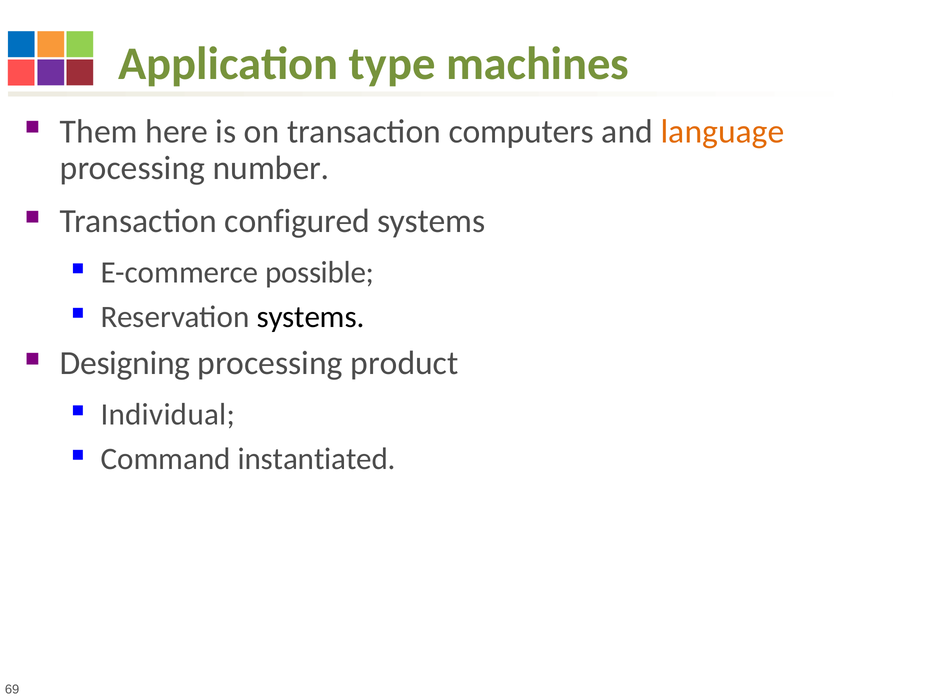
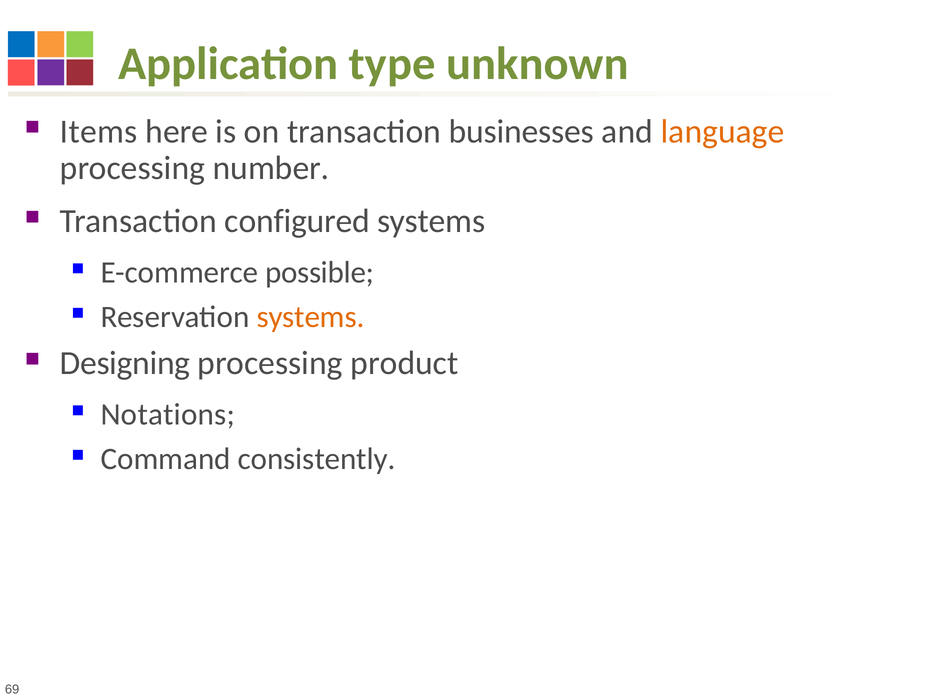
machines: machines -> unknown (537, 64)
Them: Them -> Items (99, 131)
computers: computers -> businesses (521, 131)
systems colour: black -> orange (310, 317)
Individual: Individual -> Notations (168, 414)
instantiated: instantiated -> consistently (317, 459)
